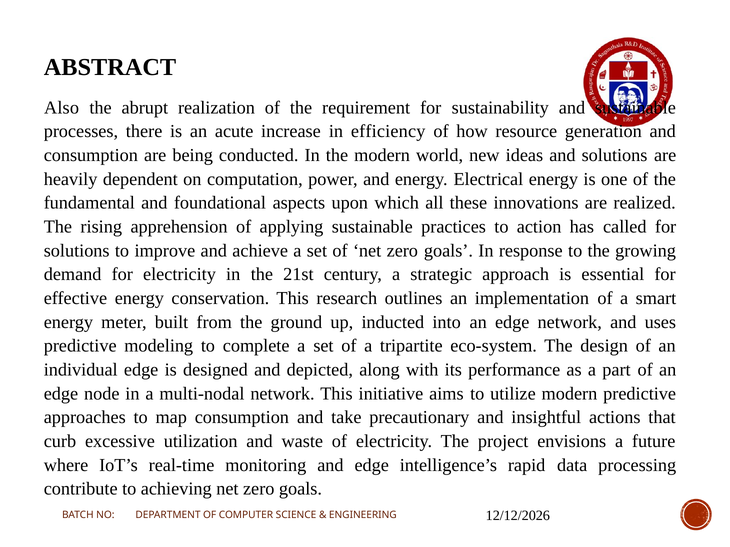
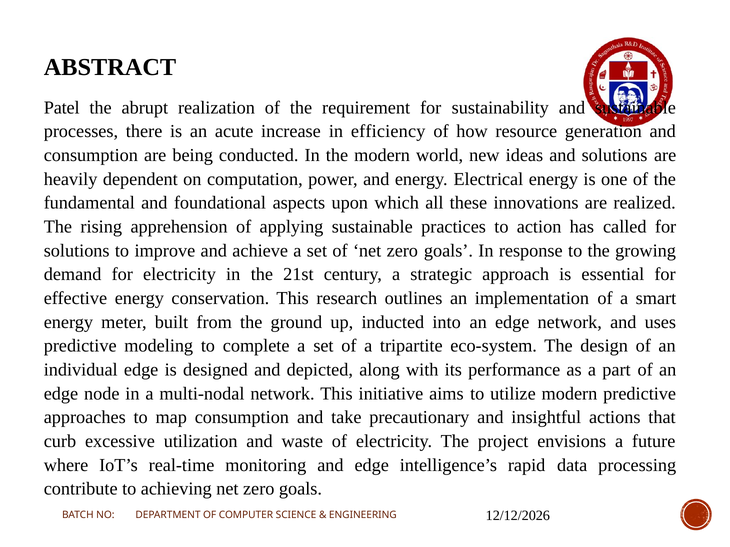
Also: Also -> Patel (62, 108)
